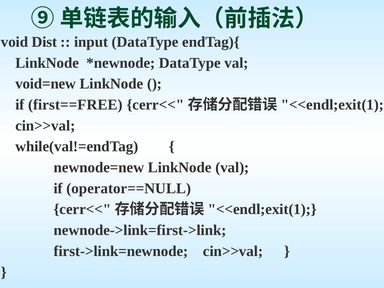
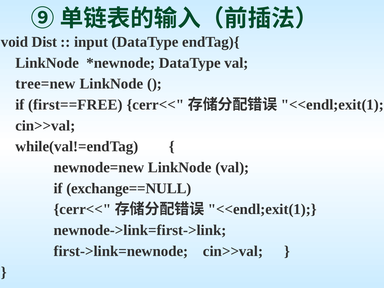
void=new: void=new -> tree=new (45, 84)
operator==NULL: operator==NULL -> exchange==NULL (129, 188)
